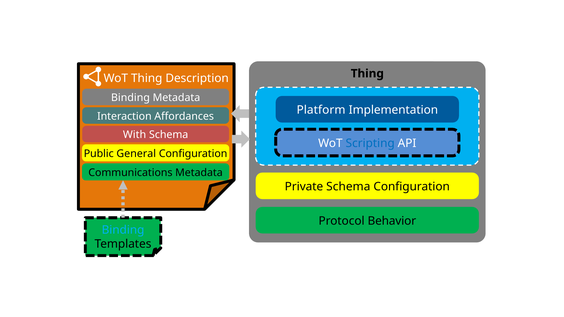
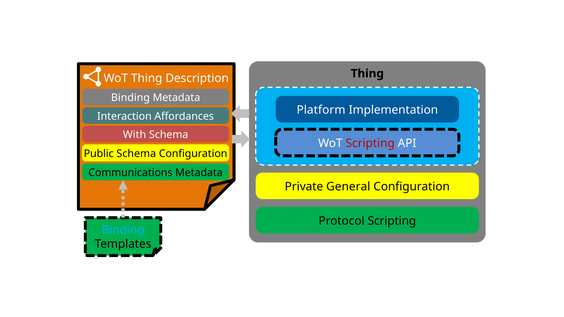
Scripting colour: blue -> red (370, 143)
Public General: General -> Schema (136, 154)
Private Schema: Schema -> General (348, 187)
Protocol Behavior: Behavior -> Scripting (392, 221)
